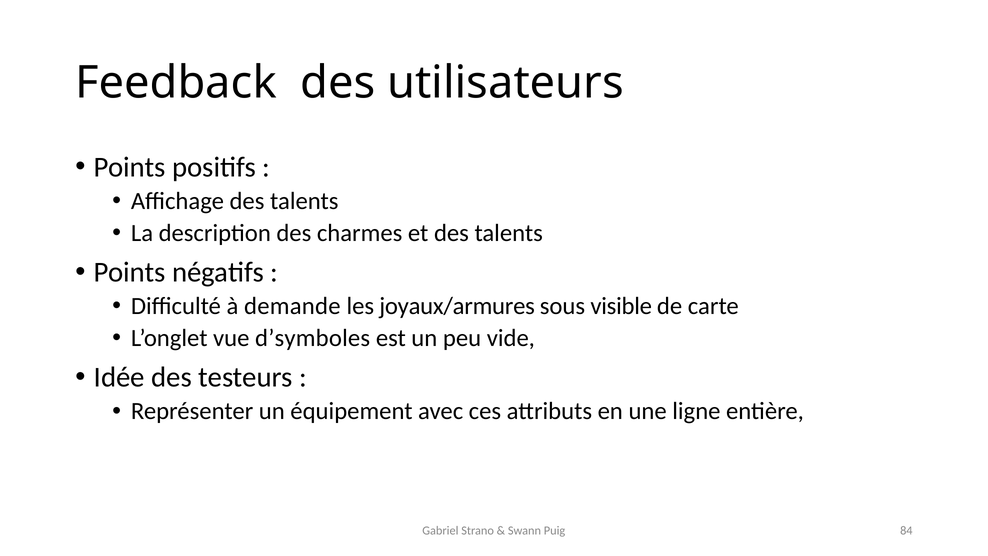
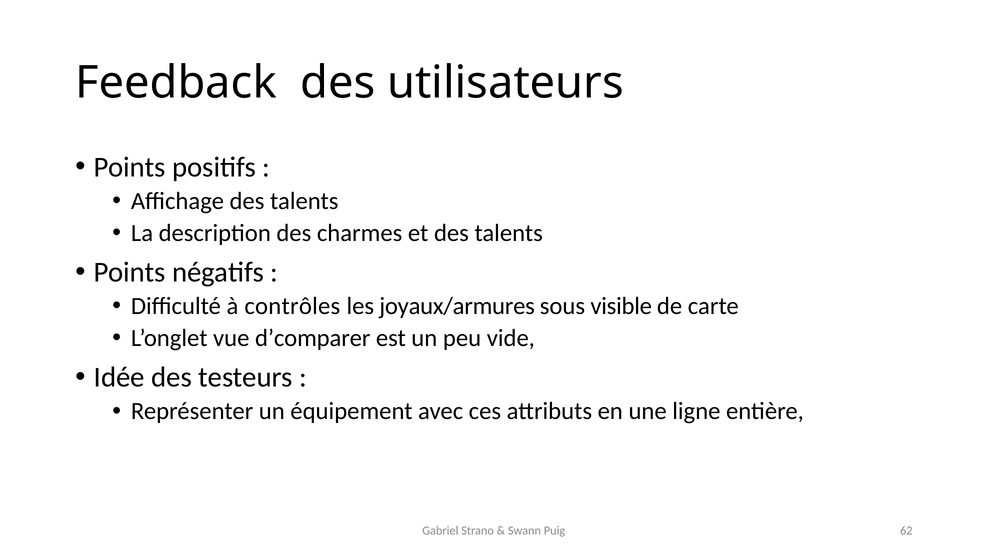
demande: demande -> contrôles (292, 306)
d’symboles: d’symboles -> d’comparer (313, 338)
84: 84 -> 62 (906, 531)
